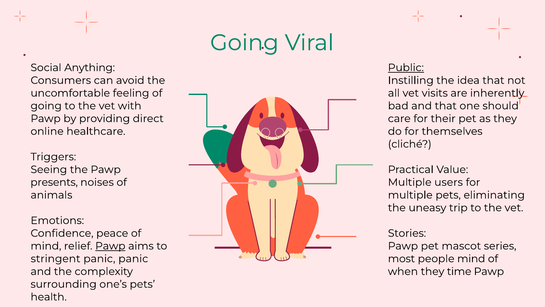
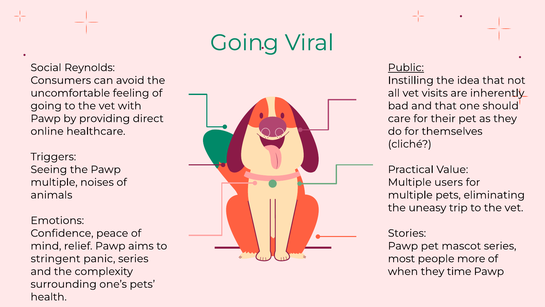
Anything: Anything -> Reynolds (90, 68)
presents: presents -> multiple (54, 182)
Pawp underline: present -> none (110, 246)
panic panic: panic -> series (133, 258)
people mind: mind -> more (471, 258)
